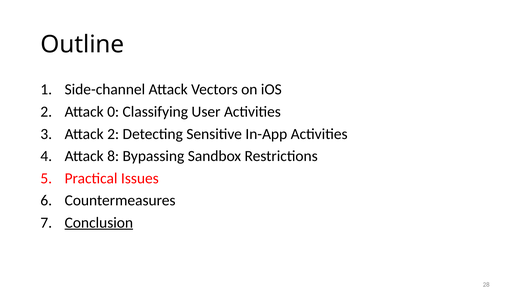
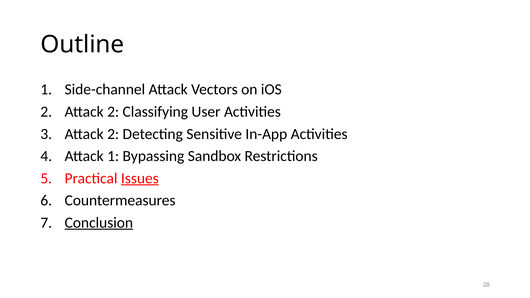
2 Attack 0: 0 -> 2 (113, 112)
Attack 8: 8 -> 1 (113, 156)
Issues underline: none -> present (140, 178)
